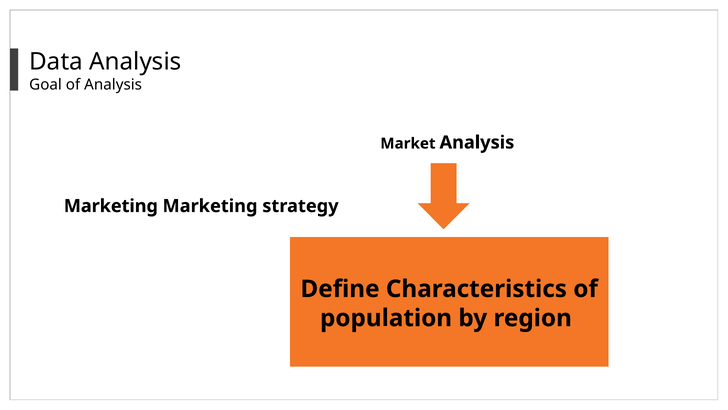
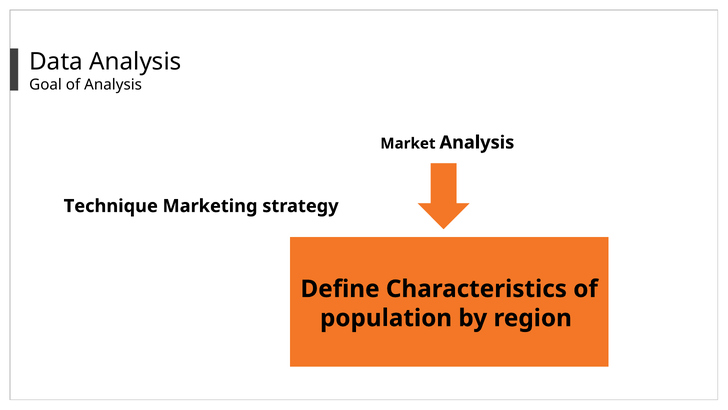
Marketing: Marketing -> Technique (111, 206)
